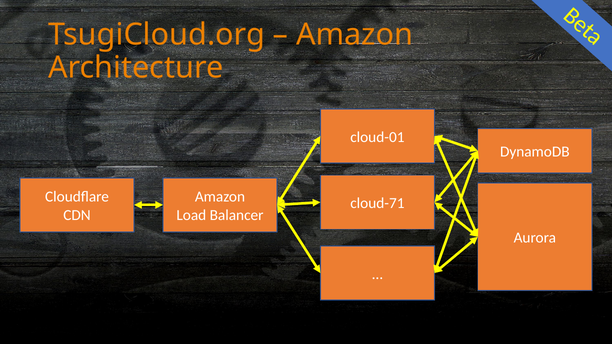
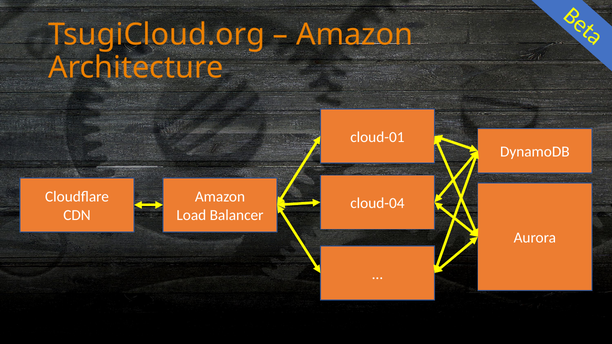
cloud-71: cloud-71 -> cloud-04 (377, 203)
